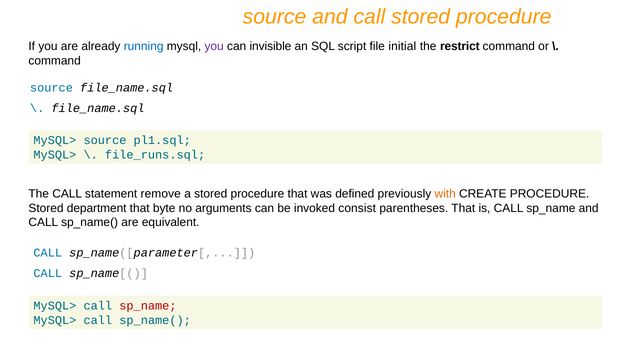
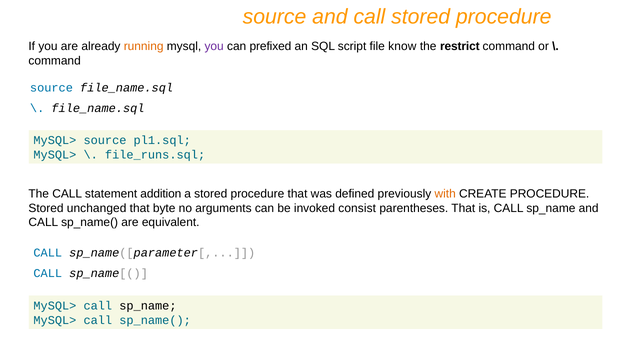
running colour: blue -> orange (144, 46)
invisible: invisible -> prefixed (270, 46)
initial: initial -> know (402, 46)
remove: remove -> addition (161, 194)
department: department -> unchanged (97, 208)
sp_name colour: red -> black (148, 306)
